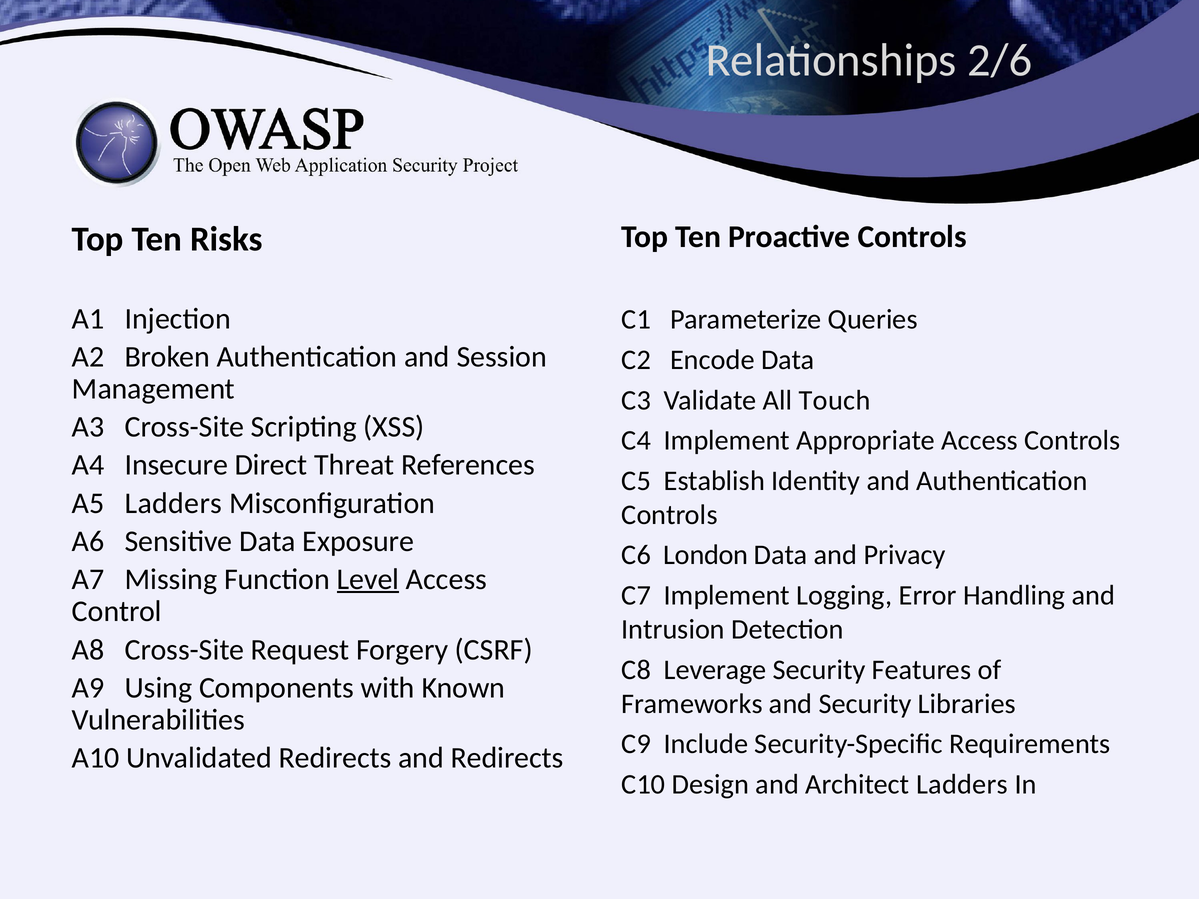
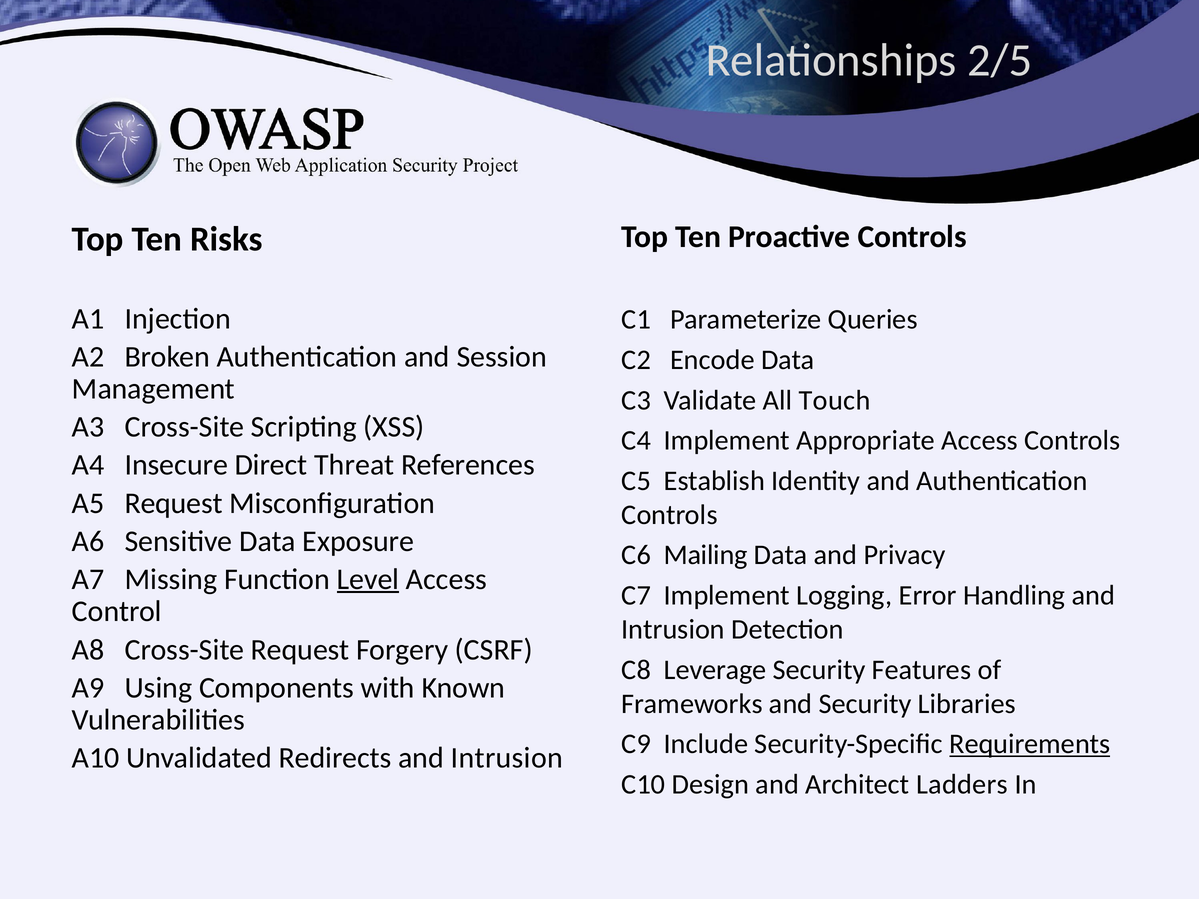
2/6: 2/6 -> 2/5 (1000, 60)
A5 Ladders: Ladders -> Request (174, 503)
London: London -> Mailing (706, 555)
Requirements underline: none -> present (1030, 744)
Redirects and Redirects: Redirects -> Intrusion (507, 758)
